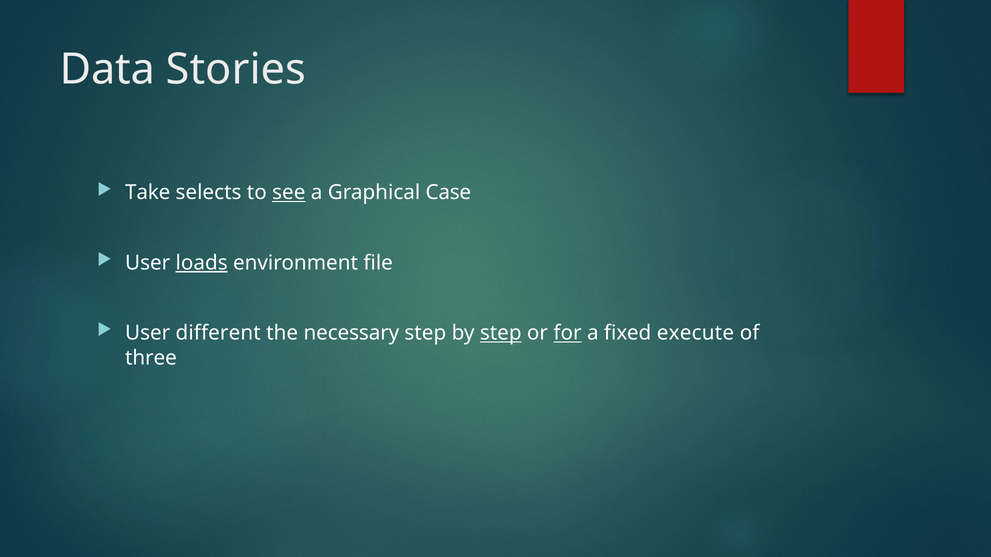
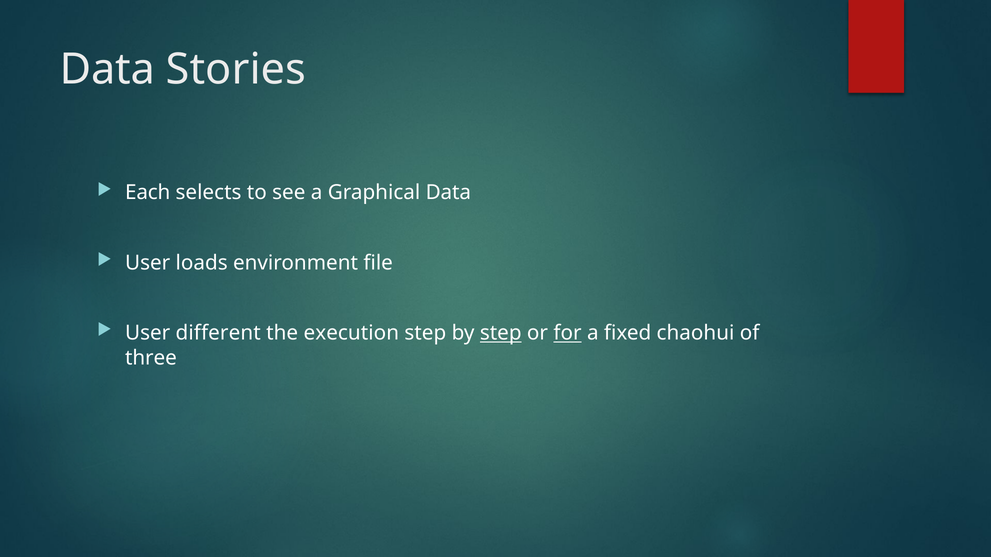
Take: Take -> Each (148, 193)
see underline: present -> none (289, 193)
Graphical Case: Case -> Data (448, 193)
loads underline: present -> none (202, 263)
necessary: necessary -> execution (351, 333)
execute: execute -> chaohui (696, 333)
